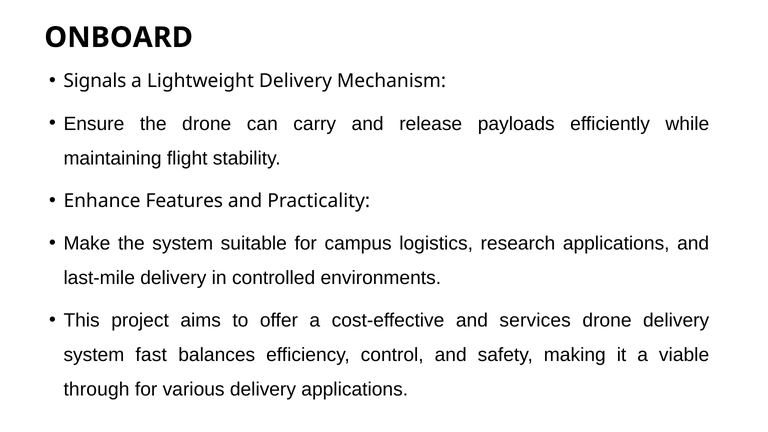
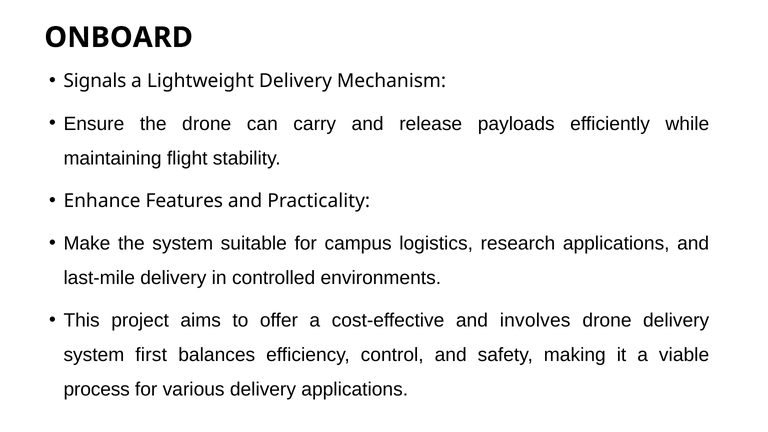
services: services -> involves (535, 321)
fast: fast -> first (151, 355)
through: through -> process (97, 390)
